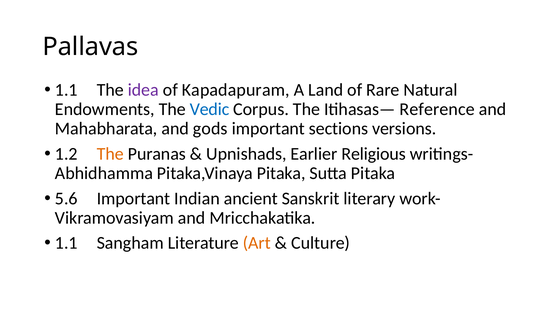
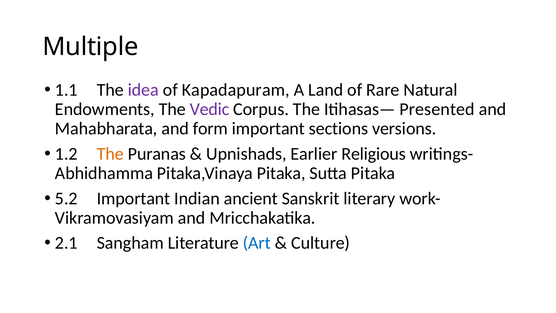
Pallavas: Pallavas -> Multiple (90, 47)
Vedic colour: blue -> purple (210, 109)
Reference: Reference -> Presented (437, 109)
gods: gods -> form (210, 129)
5.6: 5.6 -> 5.2 (66, 198)
1.1: 1.1 -> 2.1 (66, 243)
Art colour: orange -> blue (257, 243)
